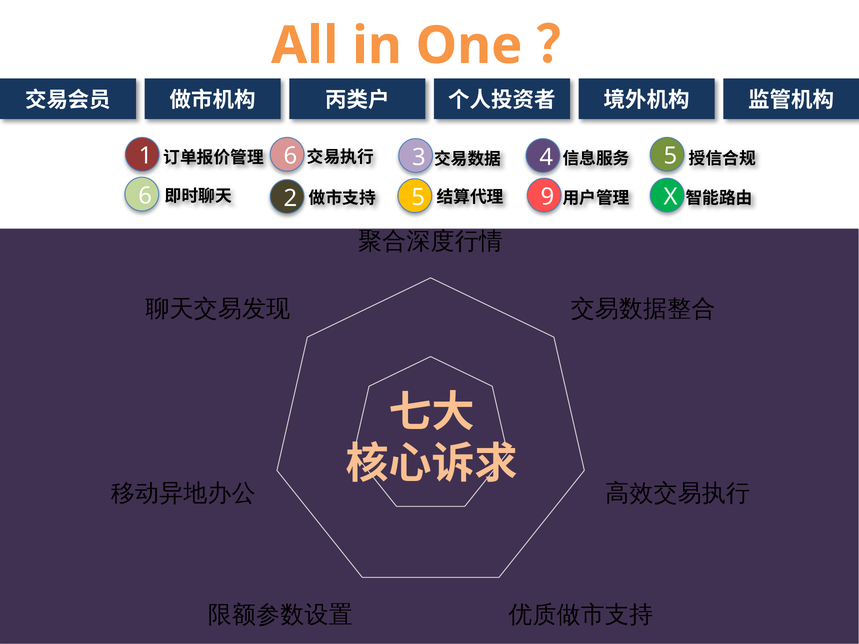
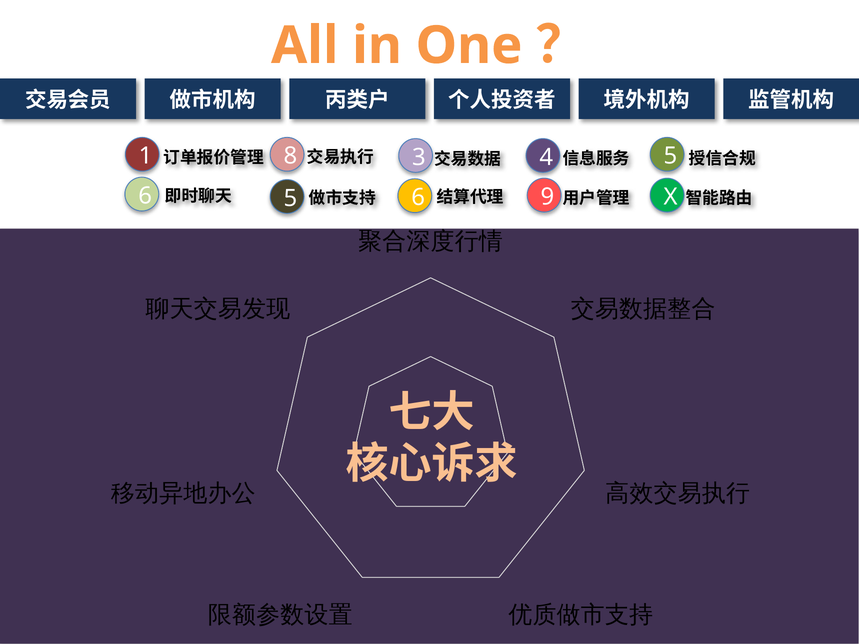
6: 6 -> 8 (290, 156)
2: 2 -> 5 (290, 198)
5: 5 -> 6 (418, 197)
